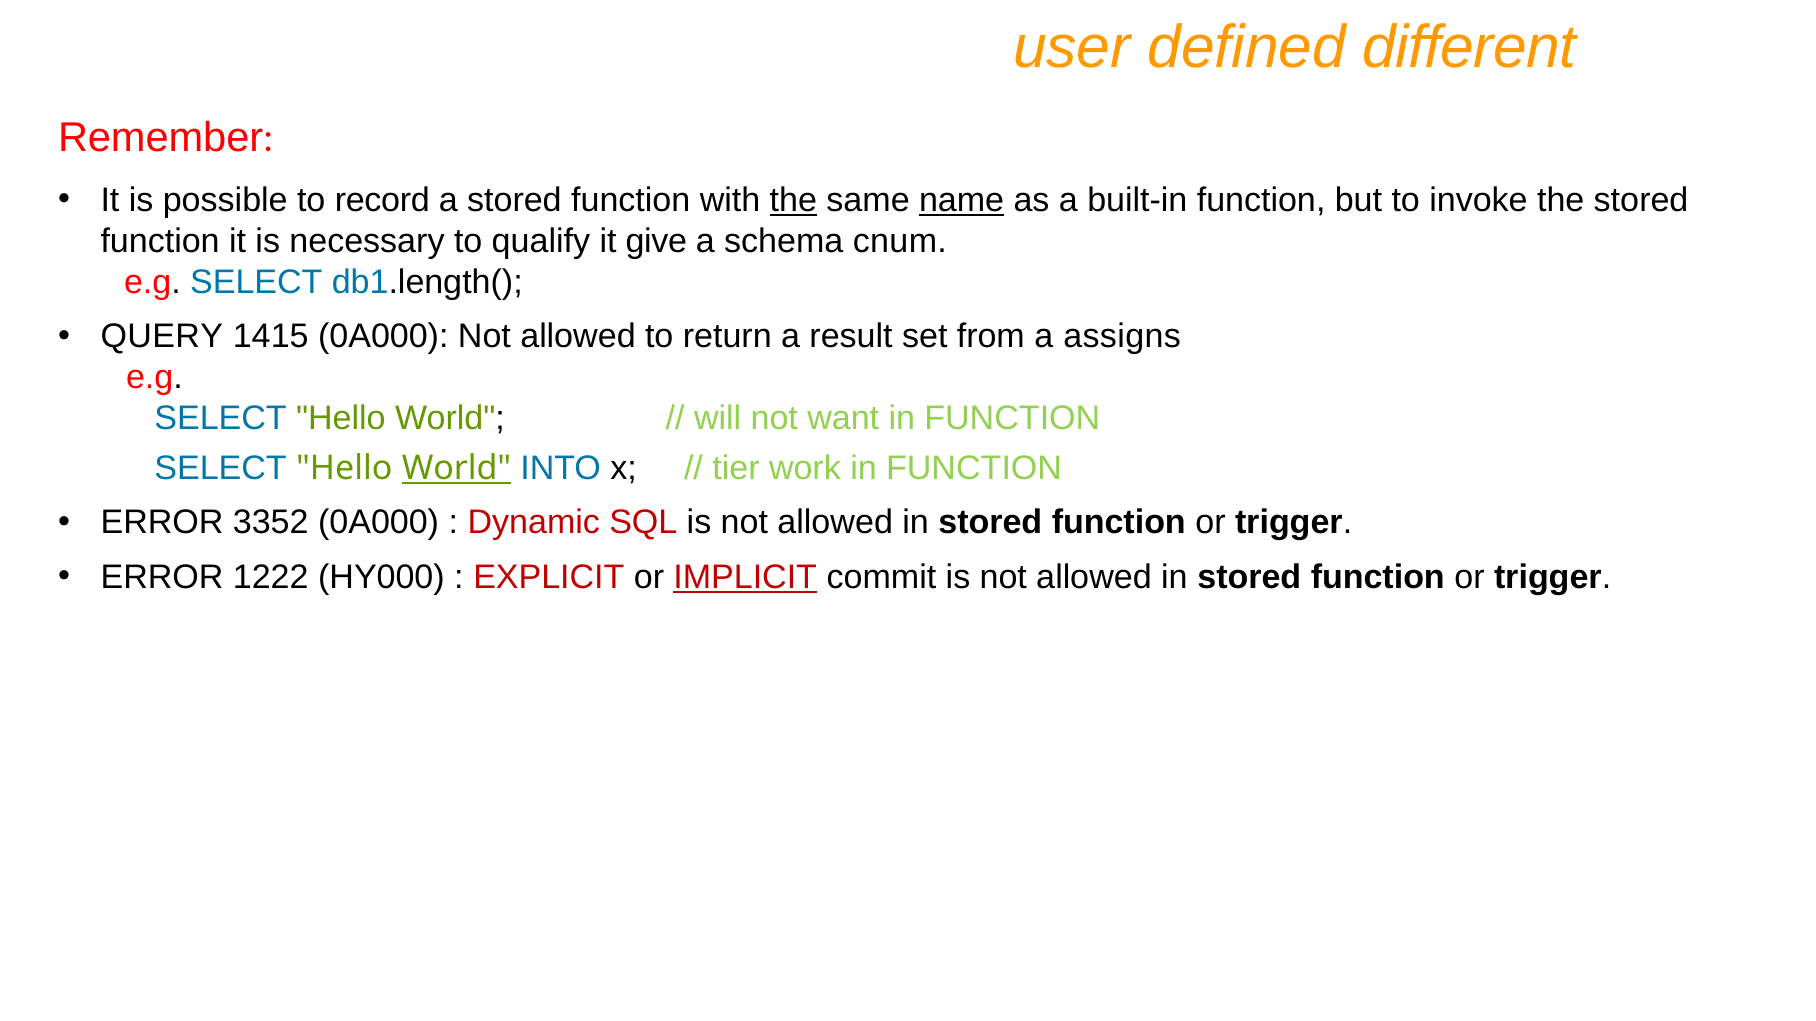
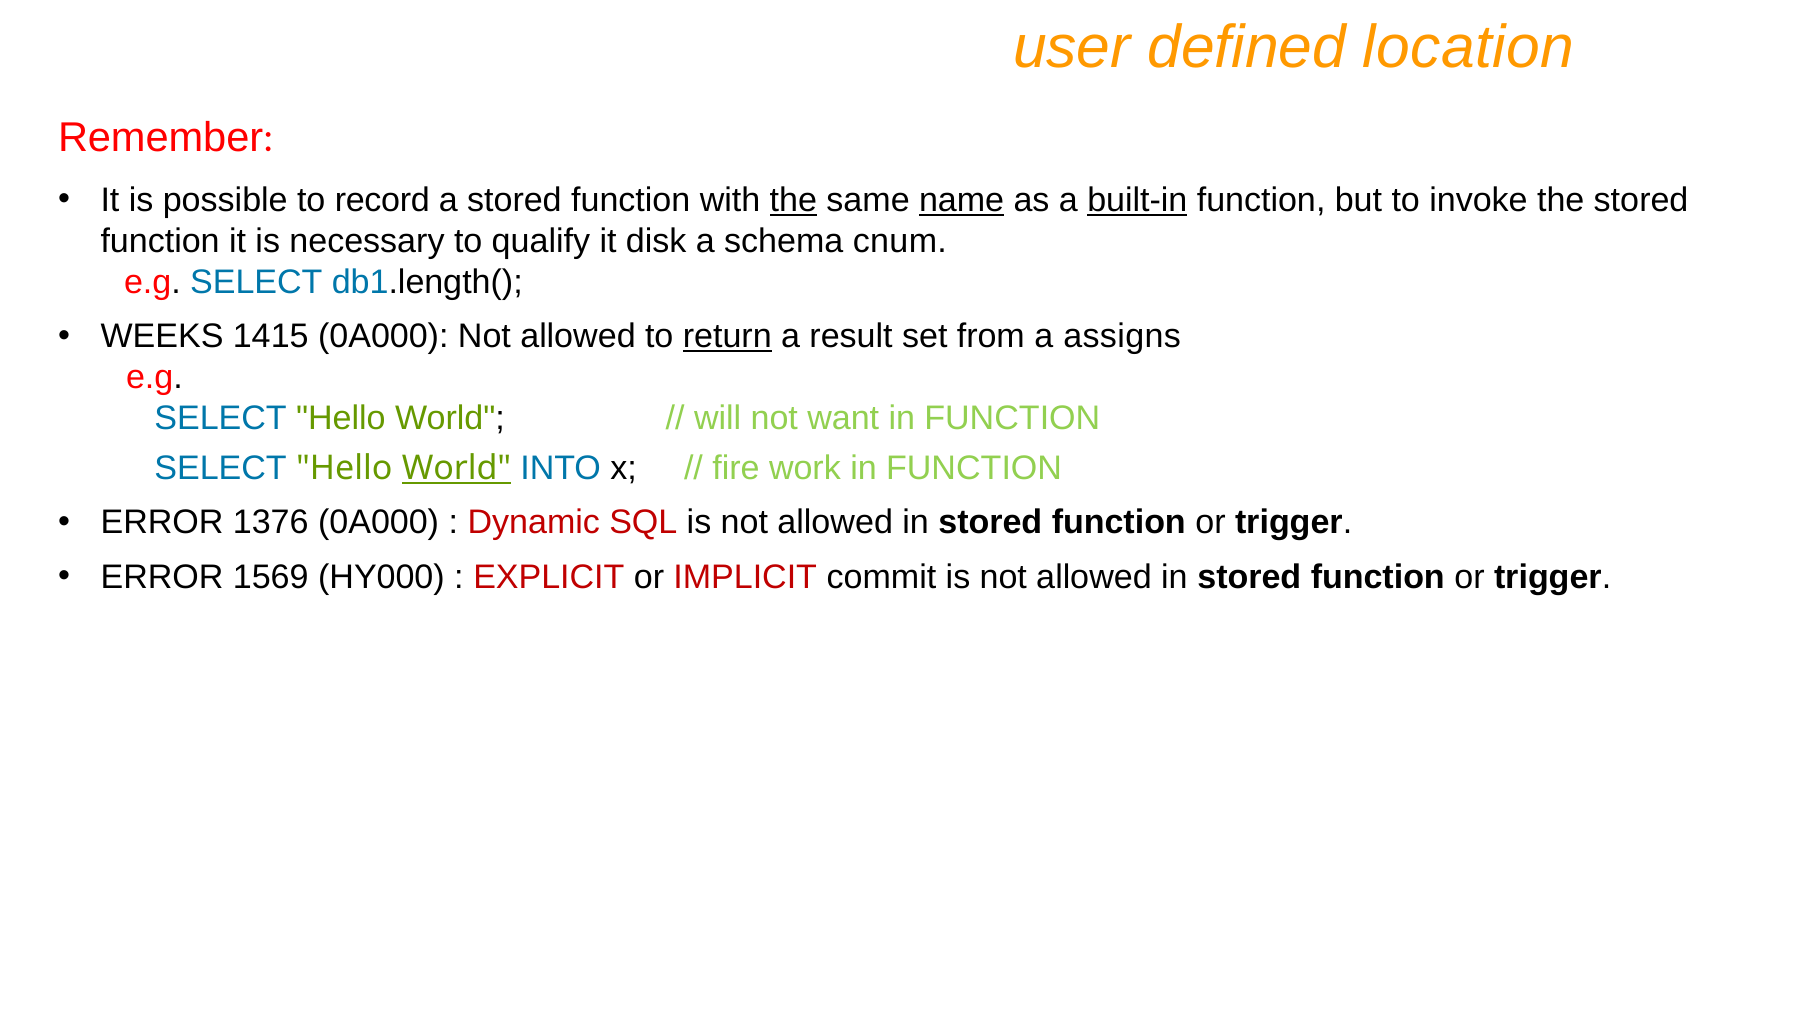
different: different -> location (1469, 47)
built-in underline: none -> present (1137, 201)
give: give -> disk (656, 242)
QUERY: QUERY -> WEEKS (162, 337)
return underline: none -> present (727, 337)
tier: tier -> fire (736, 469)
3352: 3352 -> 1376 (271, 523)
1222: 1222 -> 1569 (271, 577)
IMPLICIT underline: present -> none (745, 577)
